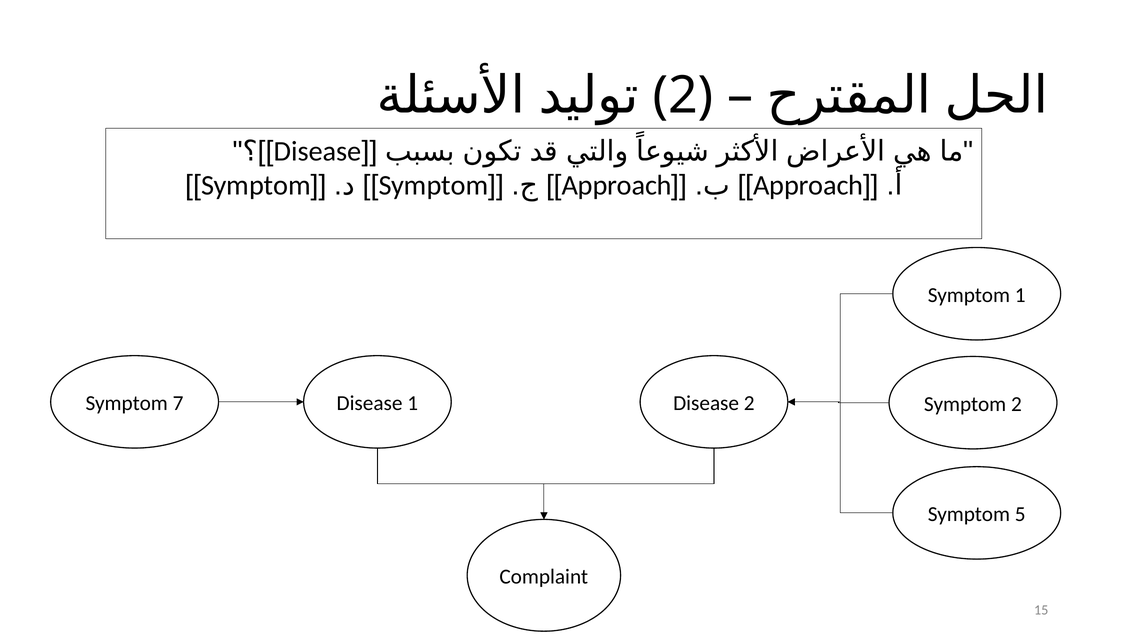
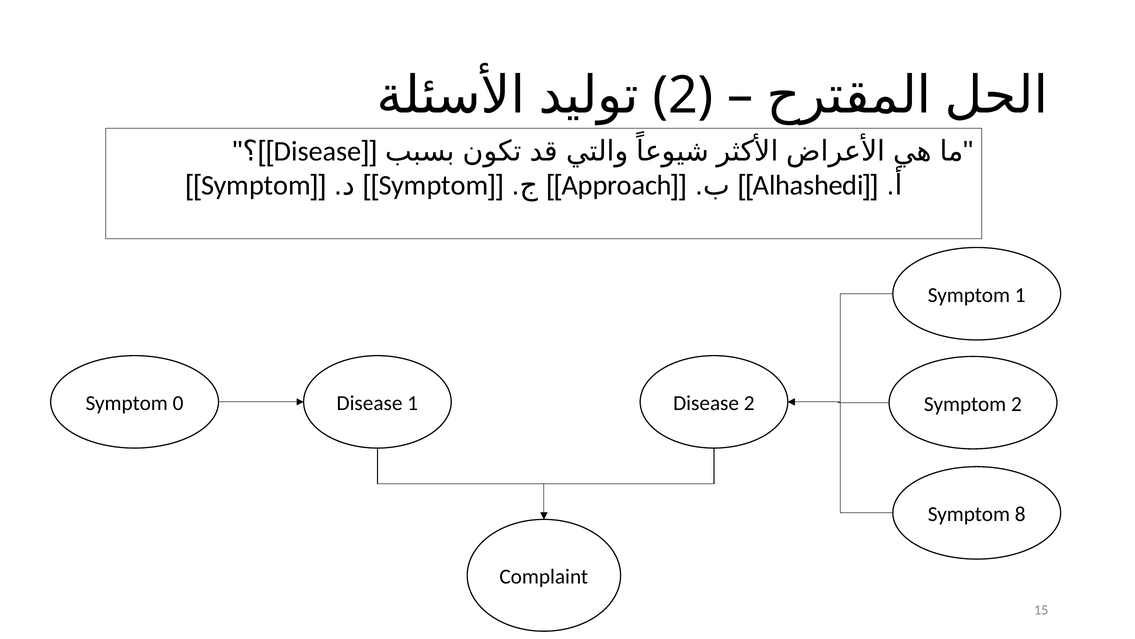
Approach: Approach -> Alhashedi (808, 185)
7: 7 -> 0 (178, 403)
5: 5 -> 8 (1020, 514)
